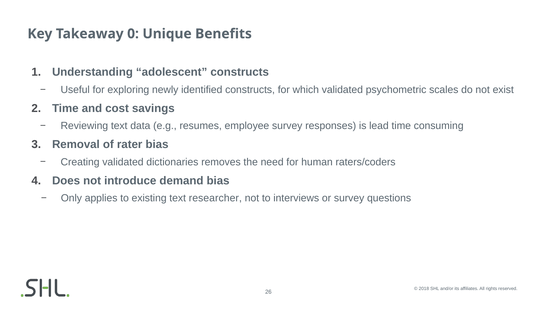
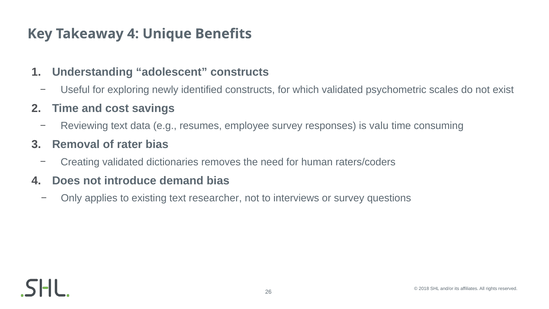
Takeaway 0: 0 -> 4 (133, 34)
lead: lead -> valu (379, 126)
